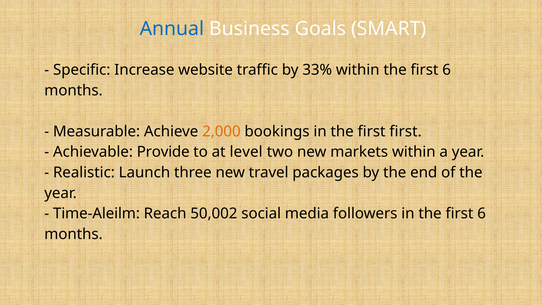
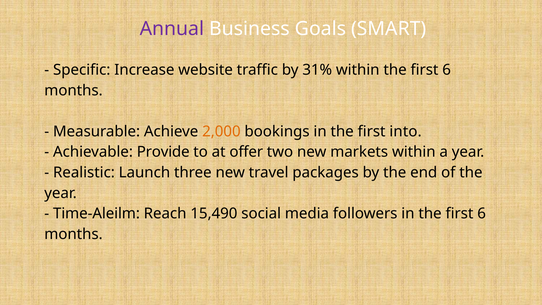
Annual colour: blue -> purple (172, 29)
33%: 33% -> 31% (317, 70)
first first: first -> into (406, 131)
level: level -> offer (246, 152)
50,002: 50,002 -> 15,490 (214, 214)
